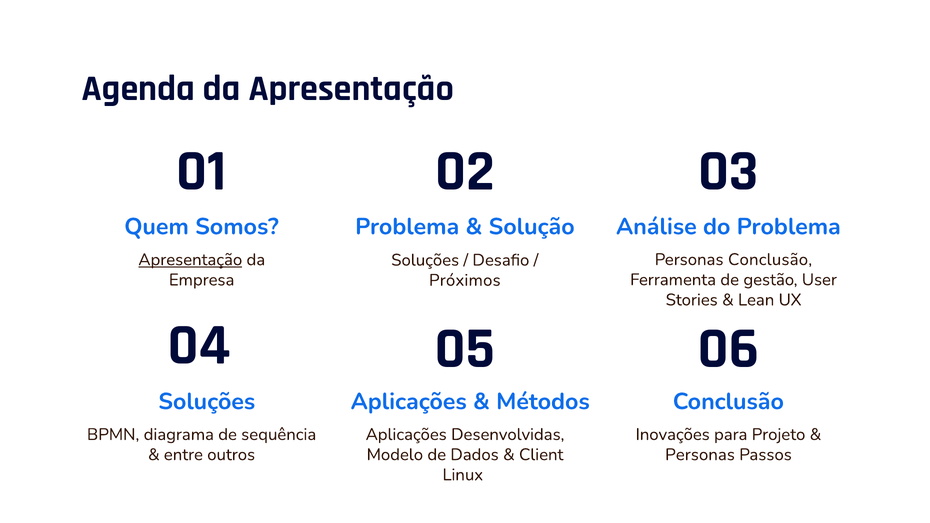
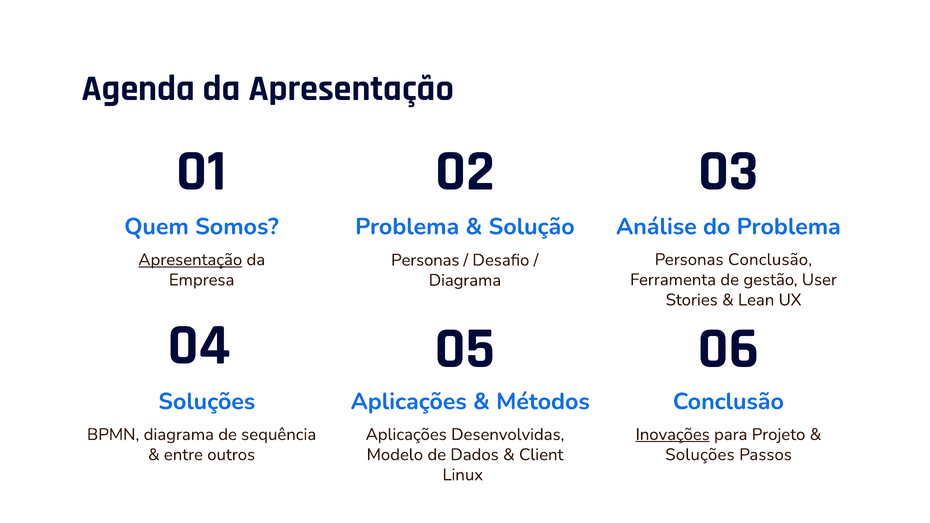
Soluções: Soluções -> Personas (425, 260)
Próximos: Próximos -> Diagrama (465, 280)
Inovações underline: none -> present (673, 435)
Personas: Personas -> Soluções (700, 455)
